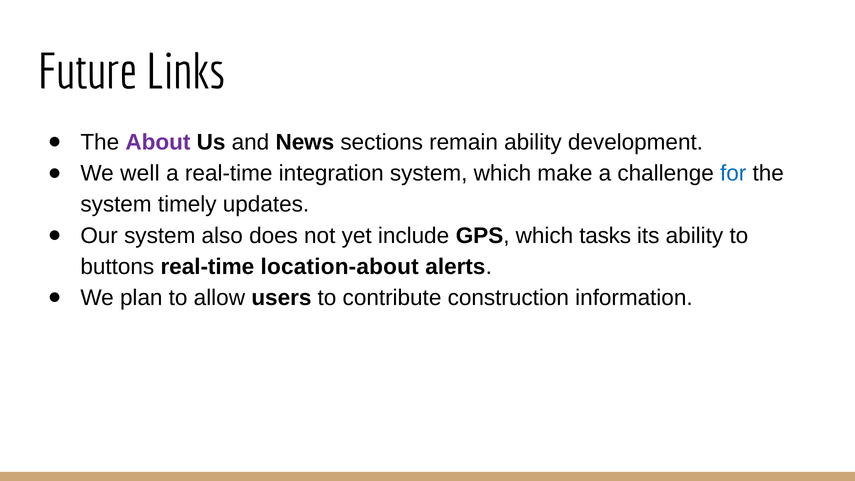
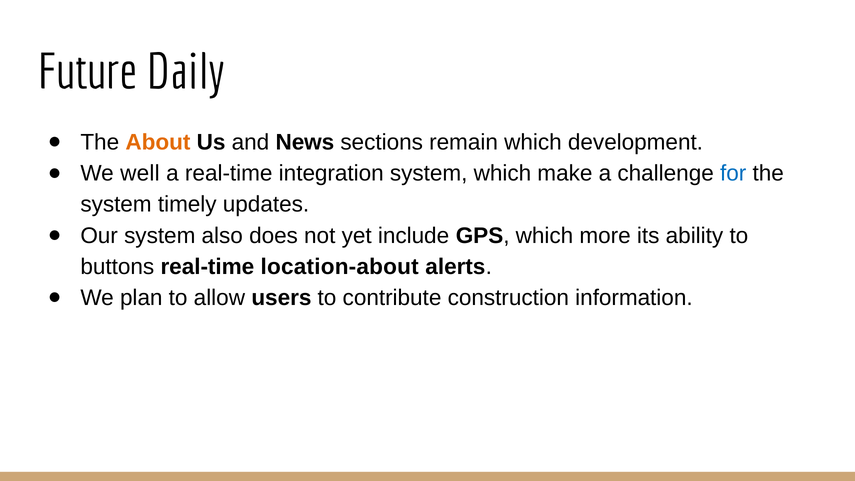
Links: Links -> Daily (186, 72)
About colour: purple -> orange (158, 142)
remain ability: ability -> which (533, 142)
tasks: tasks -> more (605, 236)
